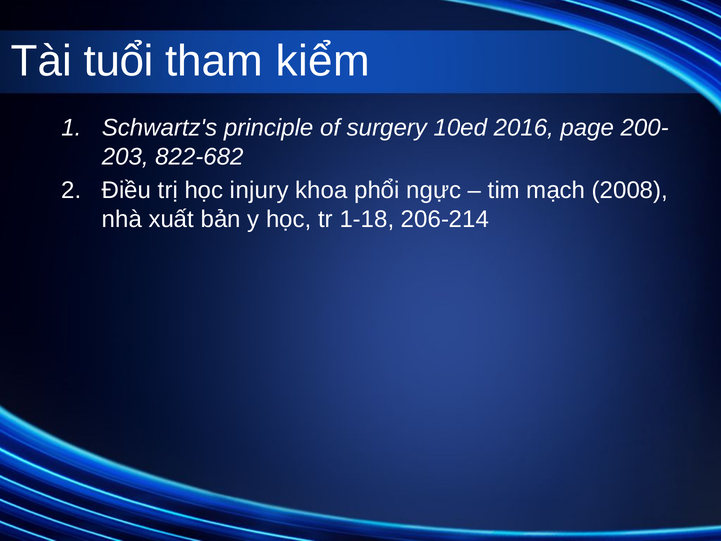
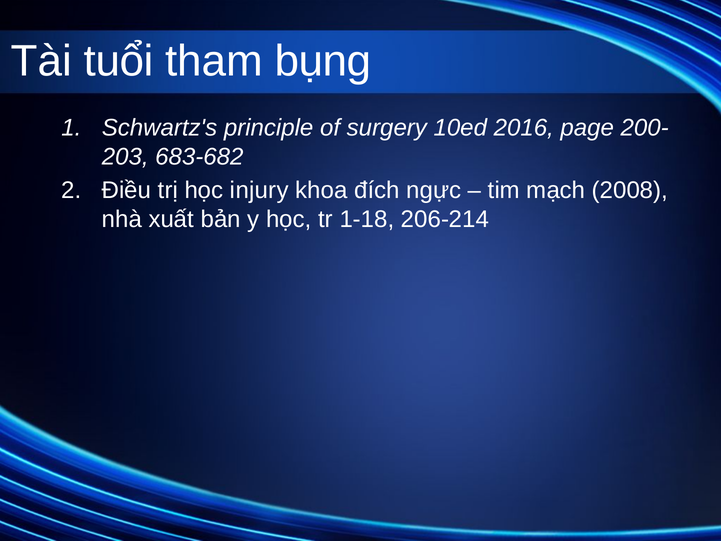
kiểm: kiểm -> bụng (323, 61)
822-682: 822-682 -> 683-682 (199, 157)
phổi: phổi -> đích (377, 190)
